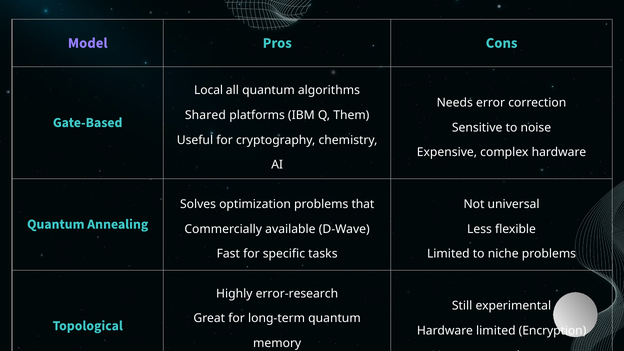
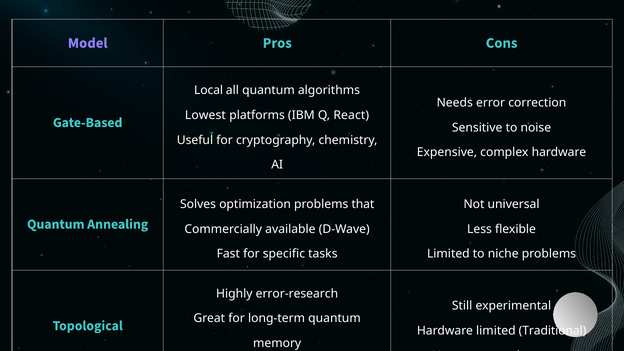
Shared: Shared -> Lowest (205, 115)
Them: Them -> React (351, 115)
Encryption: Encryption -> Traditional (553, 331)
